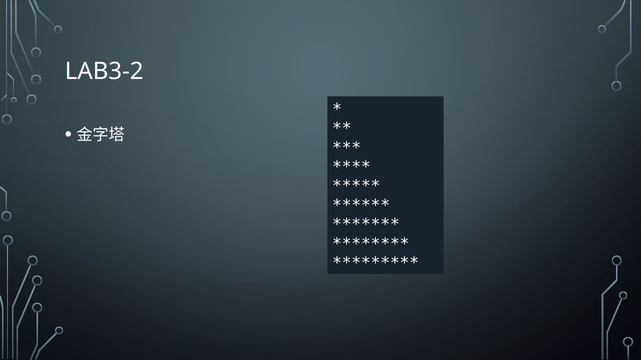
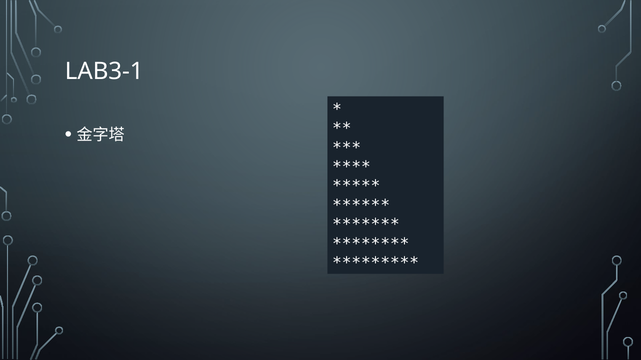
LAB3-2: LAB3-2 -> LAB3-1 (104, 71)
